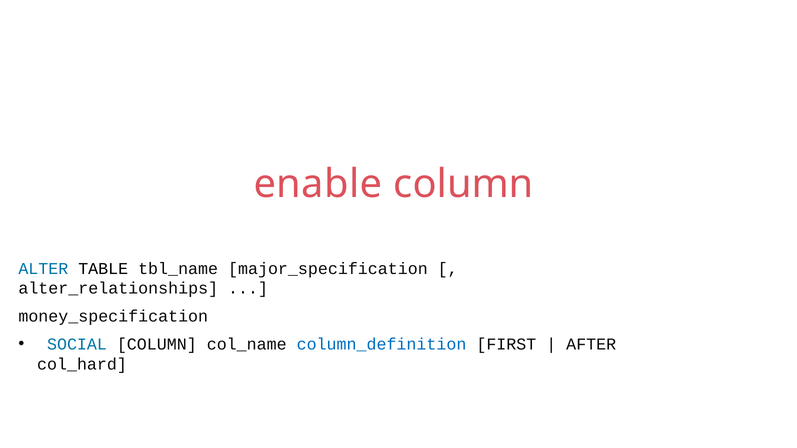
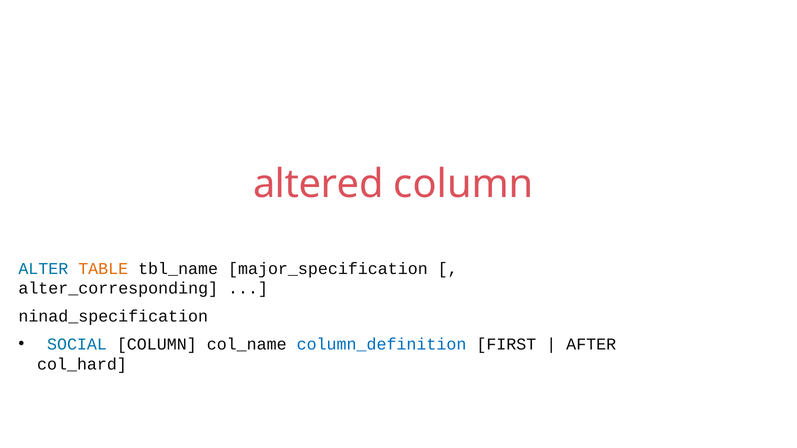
enable: enable -> altered (318, 184)
TABLE colour: black -> orange (103, 269)
alter_relationships: alter_relationships -> alter_corresponding (118, 289)
money_specification: money_specification -> ninad_specification (113, 317)
